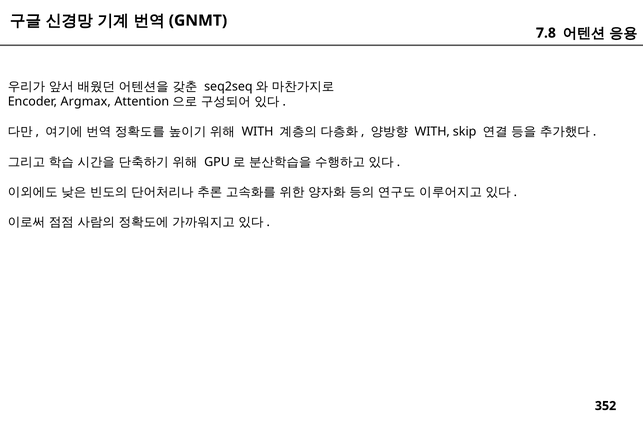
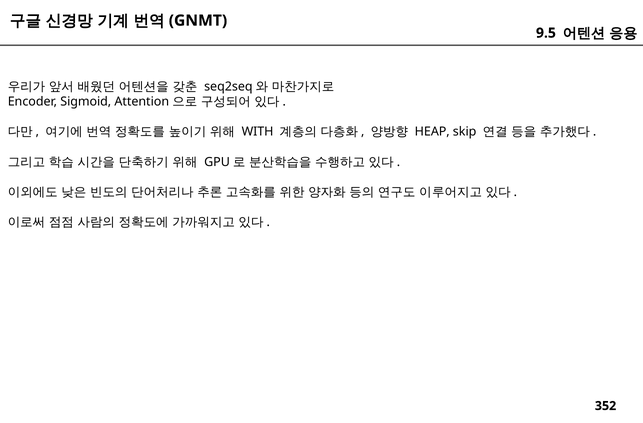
7.8: 7.8 -> 9.5 (546, 33)
Argmax: Argmax -> Sigmoid (86, 102)
WITH: WITH -> HEAP (432, 132)
